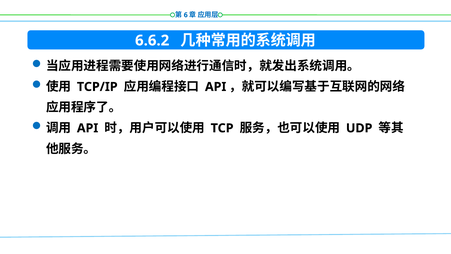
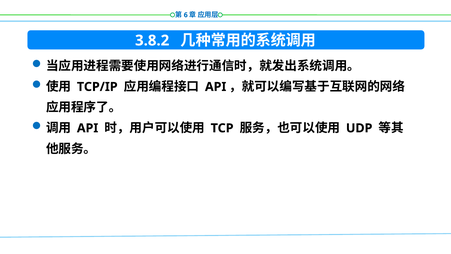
6.6.2: 6.6.2 -> 3.8.2 (152, 40)
